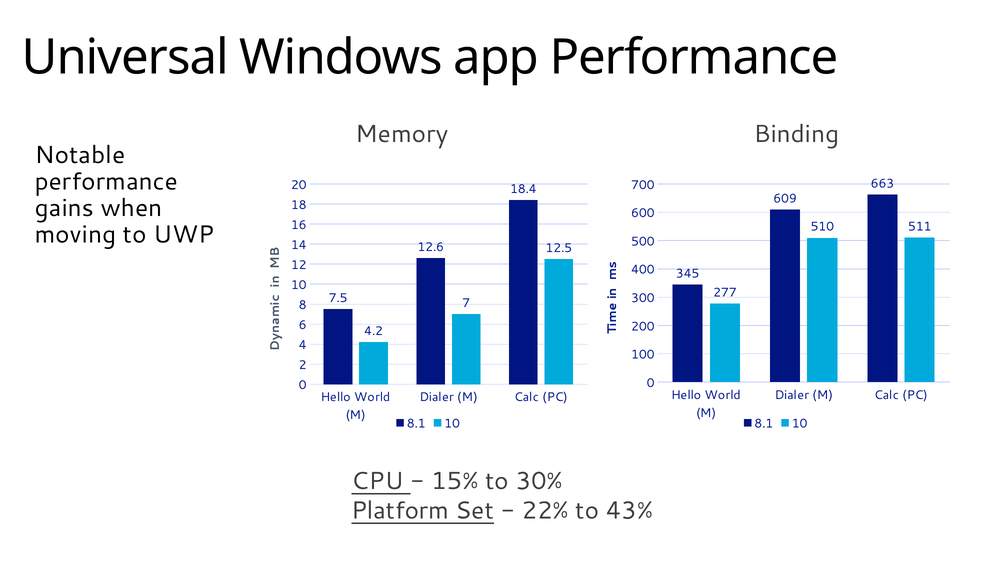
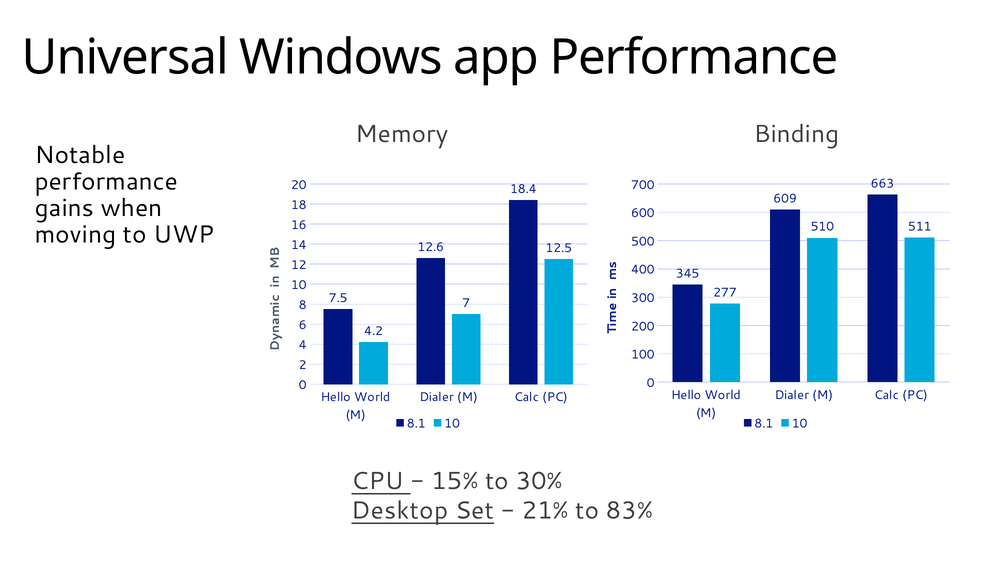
Platform: Platform -> Desktop (400, 510)
22%: 22% -> 21% (545, 510)
43%: 43% -> 83% (629, 510)
